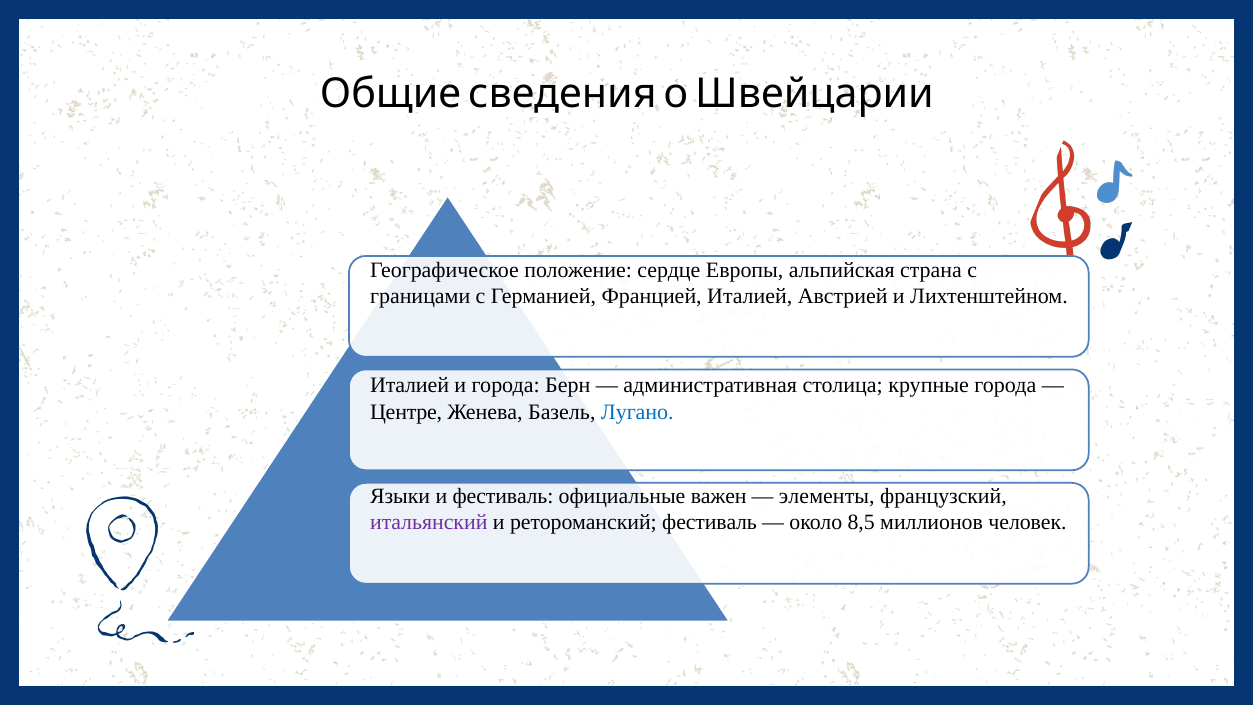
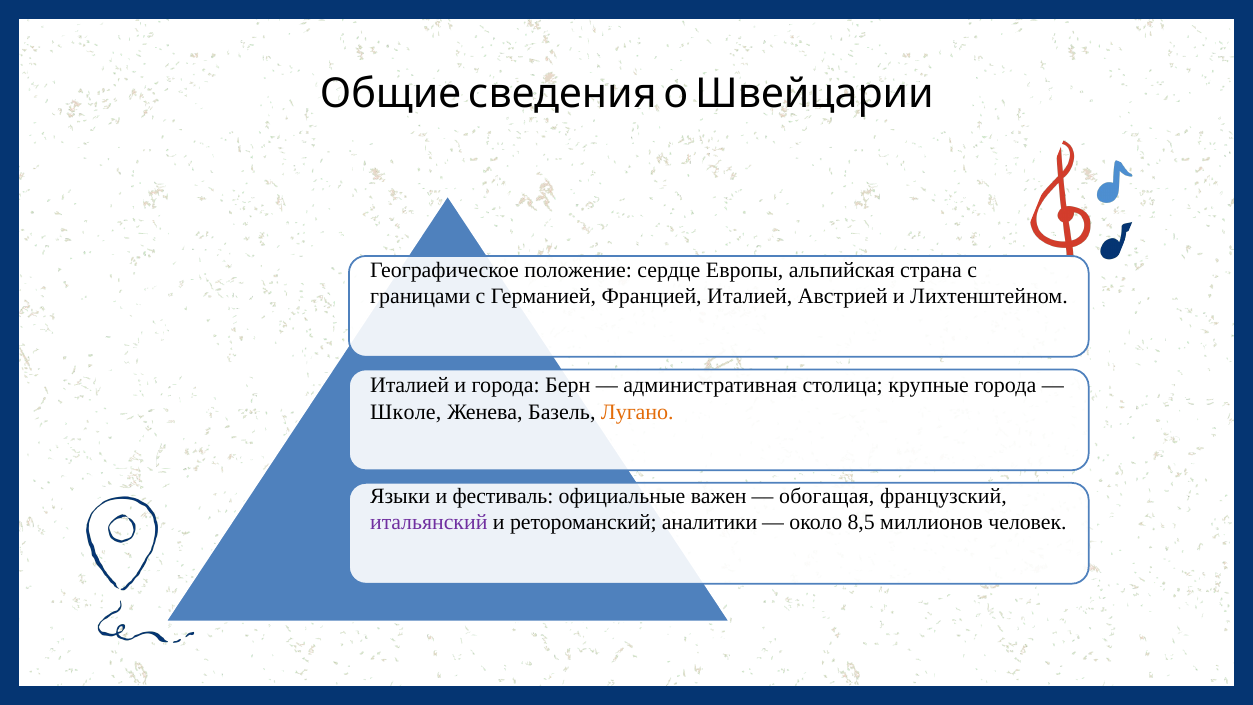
Центре: Центре -> Школе (406, 412)
Лугано colour: blue -> orange (637, 412)
элементы: элементы -> обогащая (827, 496)
ретороманский фестиваль: фестиваль -> аналитики (710, 522)
